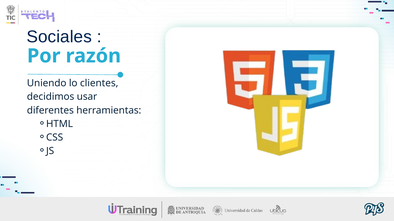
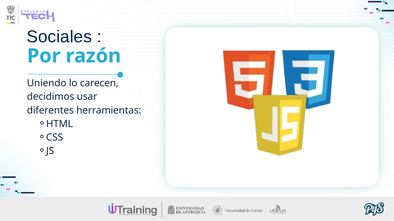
clientes: clientes -> carecen (99, 83)
